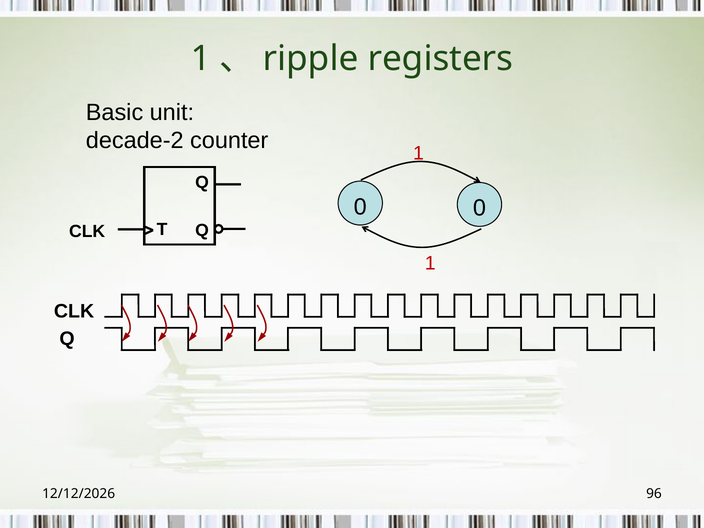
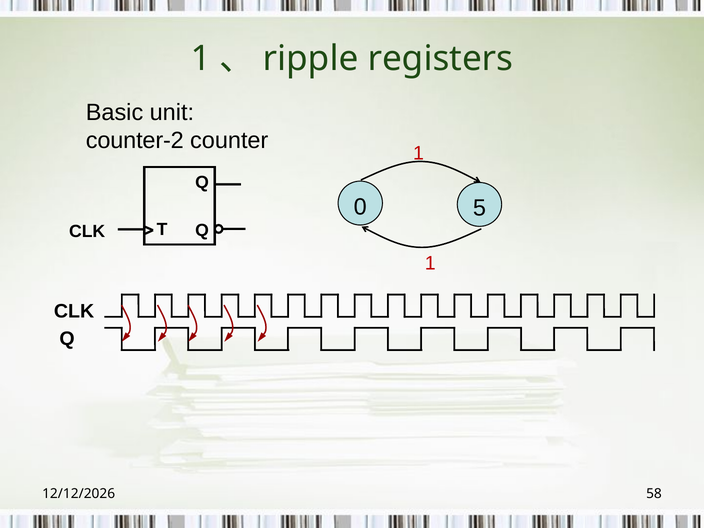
decade-2: decade-2 -> counter-2 (135, 141)
0 0: 0 -> 5 (479, 208)
96: 96 -> 58 (654, 494)
